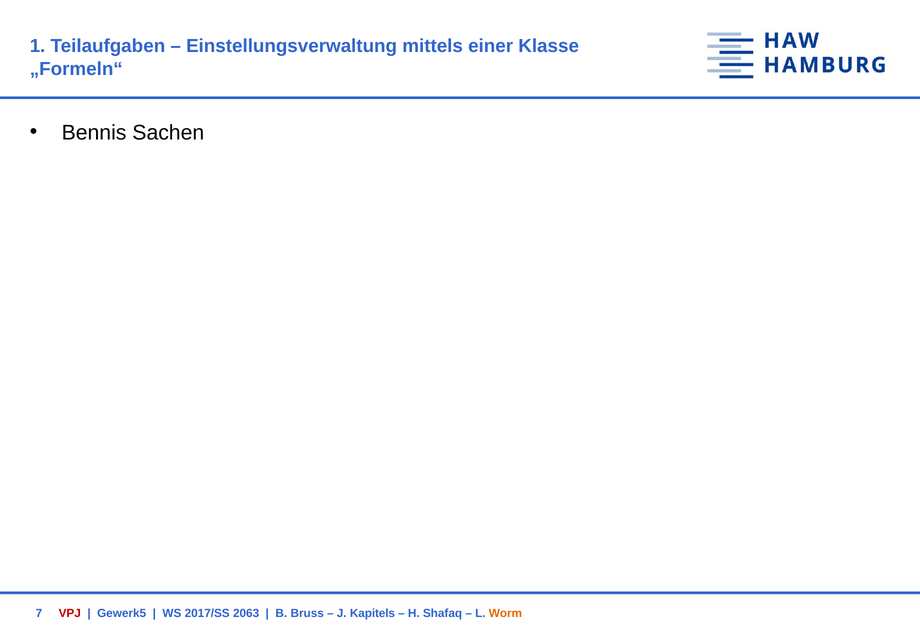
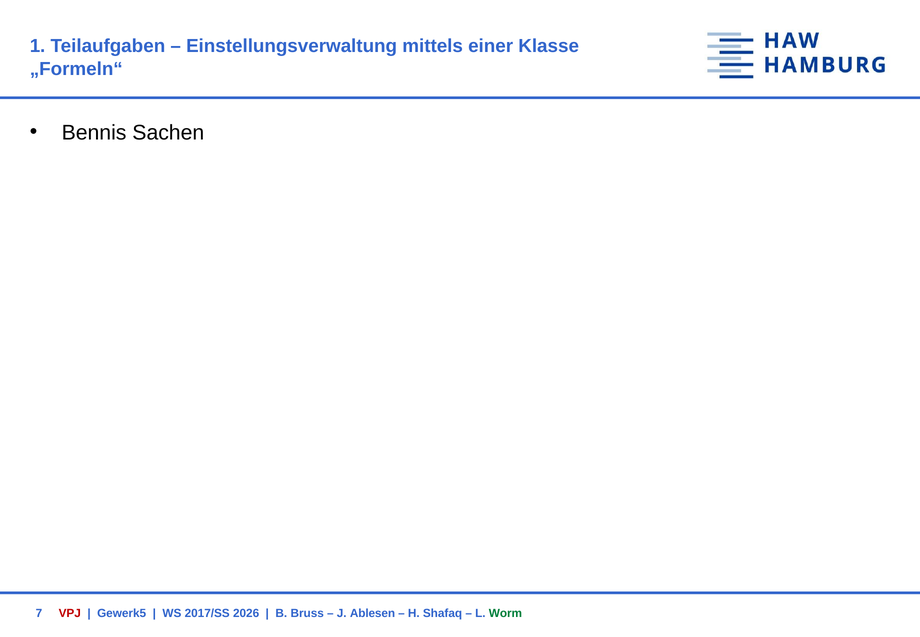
2063: 2063 -> 2026 (246, 613)
Kapitels: Kapitels -> Ablesen (372, 613)
Worm colour: orange -> green (505, 613)
